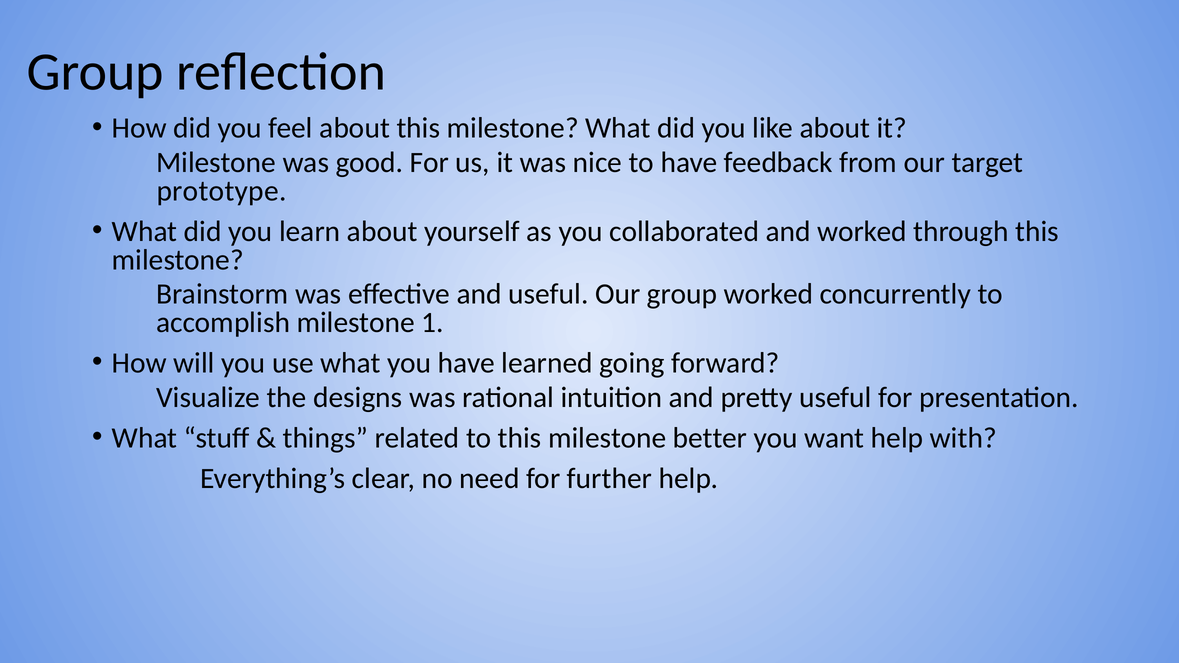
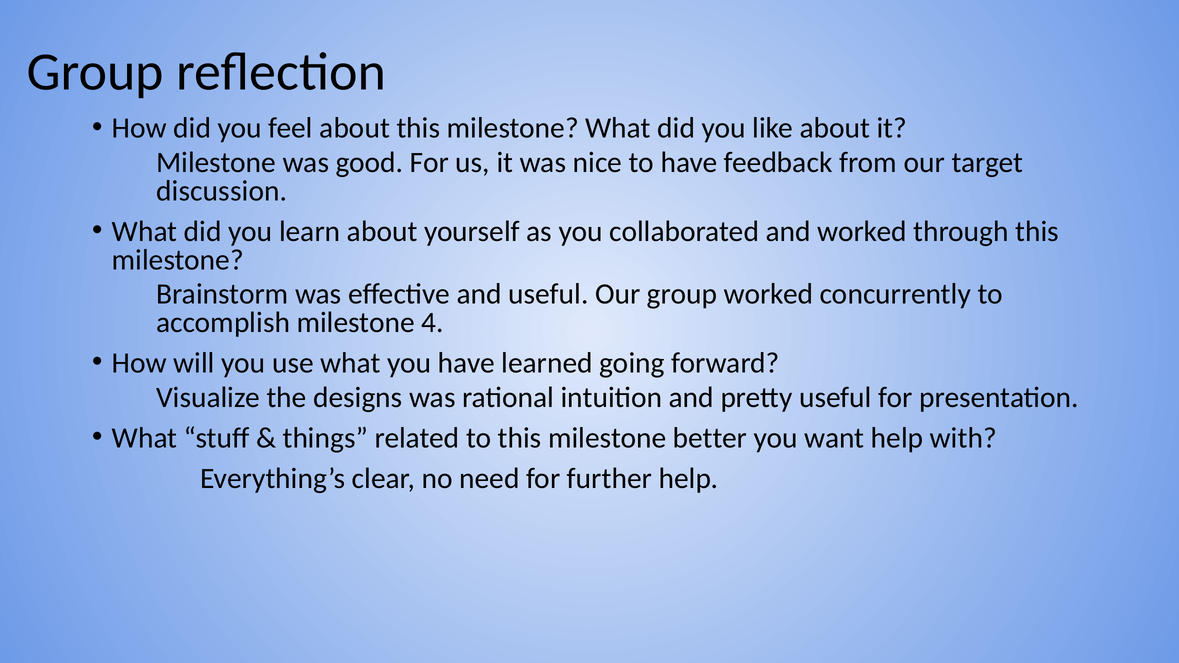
prototype: prototype -> discussion (222, 191)
1: 1 -> 4 (433, 323)
